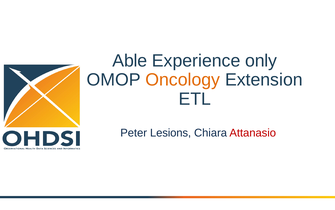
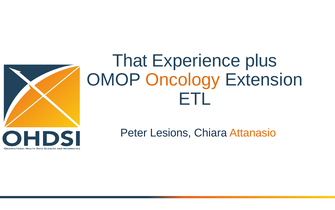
Able: Able -> That (130, 61)
only: only -> plus (261, 61)
Attanasio colour: red -> orange (253, 132)
